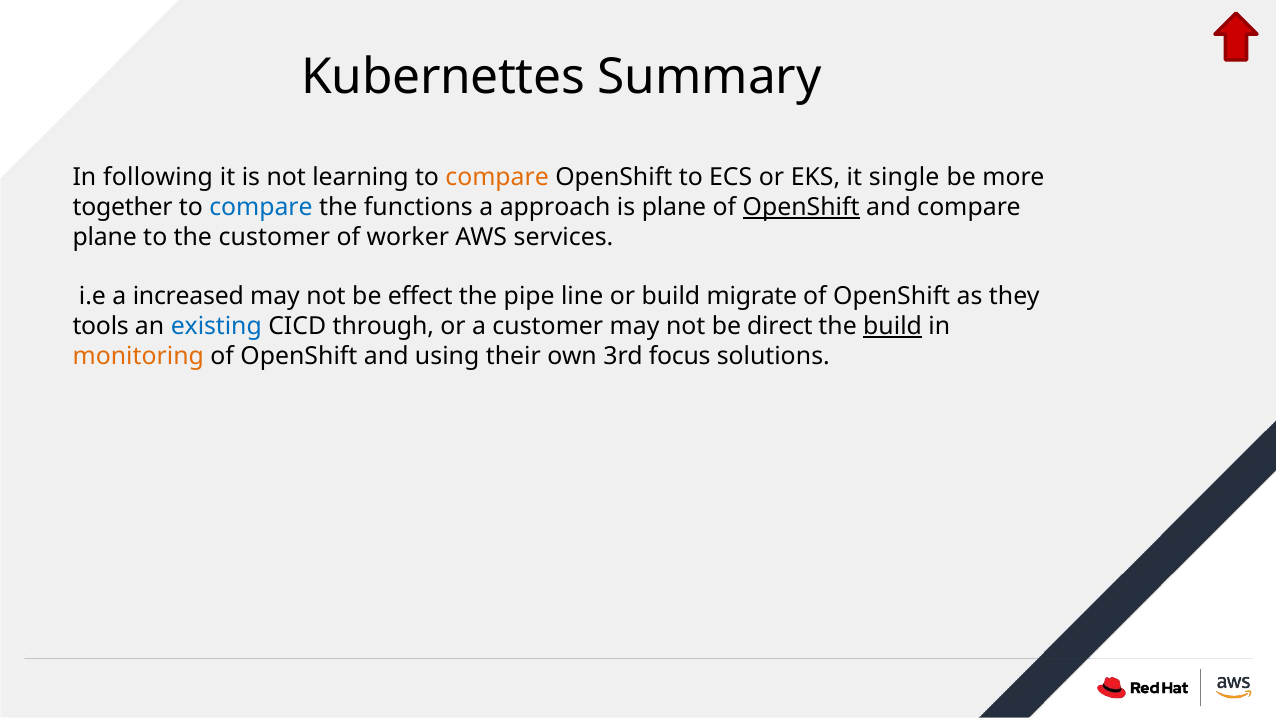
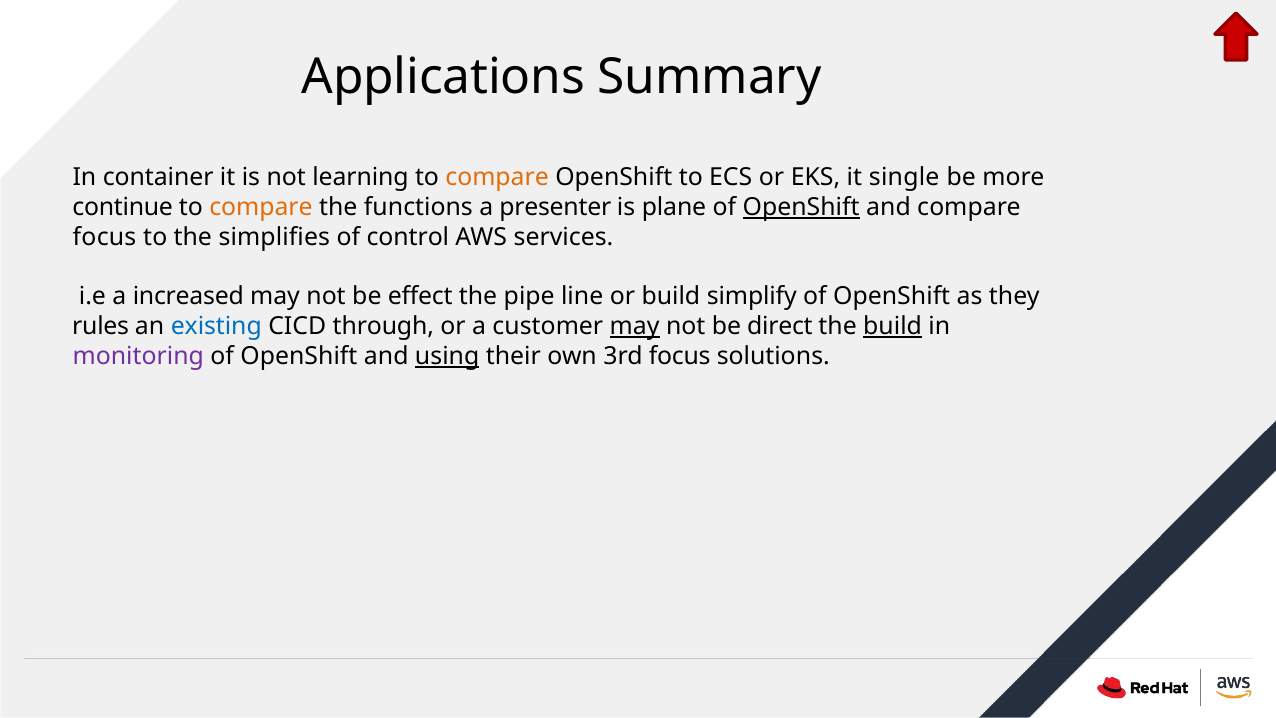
Kubernettes: Kubernettes -> Applications (443, 77)
following: following -> container (158, 177)
together: together -> continue (123, 207)
compare colour: blue -> orange (261, 207)
approach: approach -> presenter (555, 207)
plane: plane -> focus (105, 237)
the customer: customer -> simplifies (274, 237)
worker: worker -> control (408, 237)
migrate: migrate -> simplify (752, 297)
tools: tools -> rules (101, 326)
may underline: none -> present (635, 326)
monitoring colour: orange -> purple (138, 356)
using underline: none -> present (447, 356)
